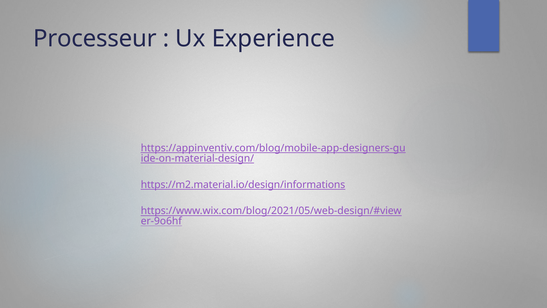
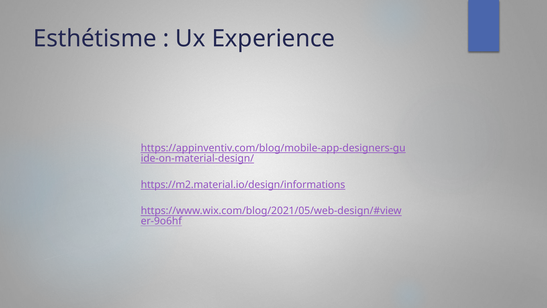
Processeur: Processeur -> Esthétisme (95, 38)
